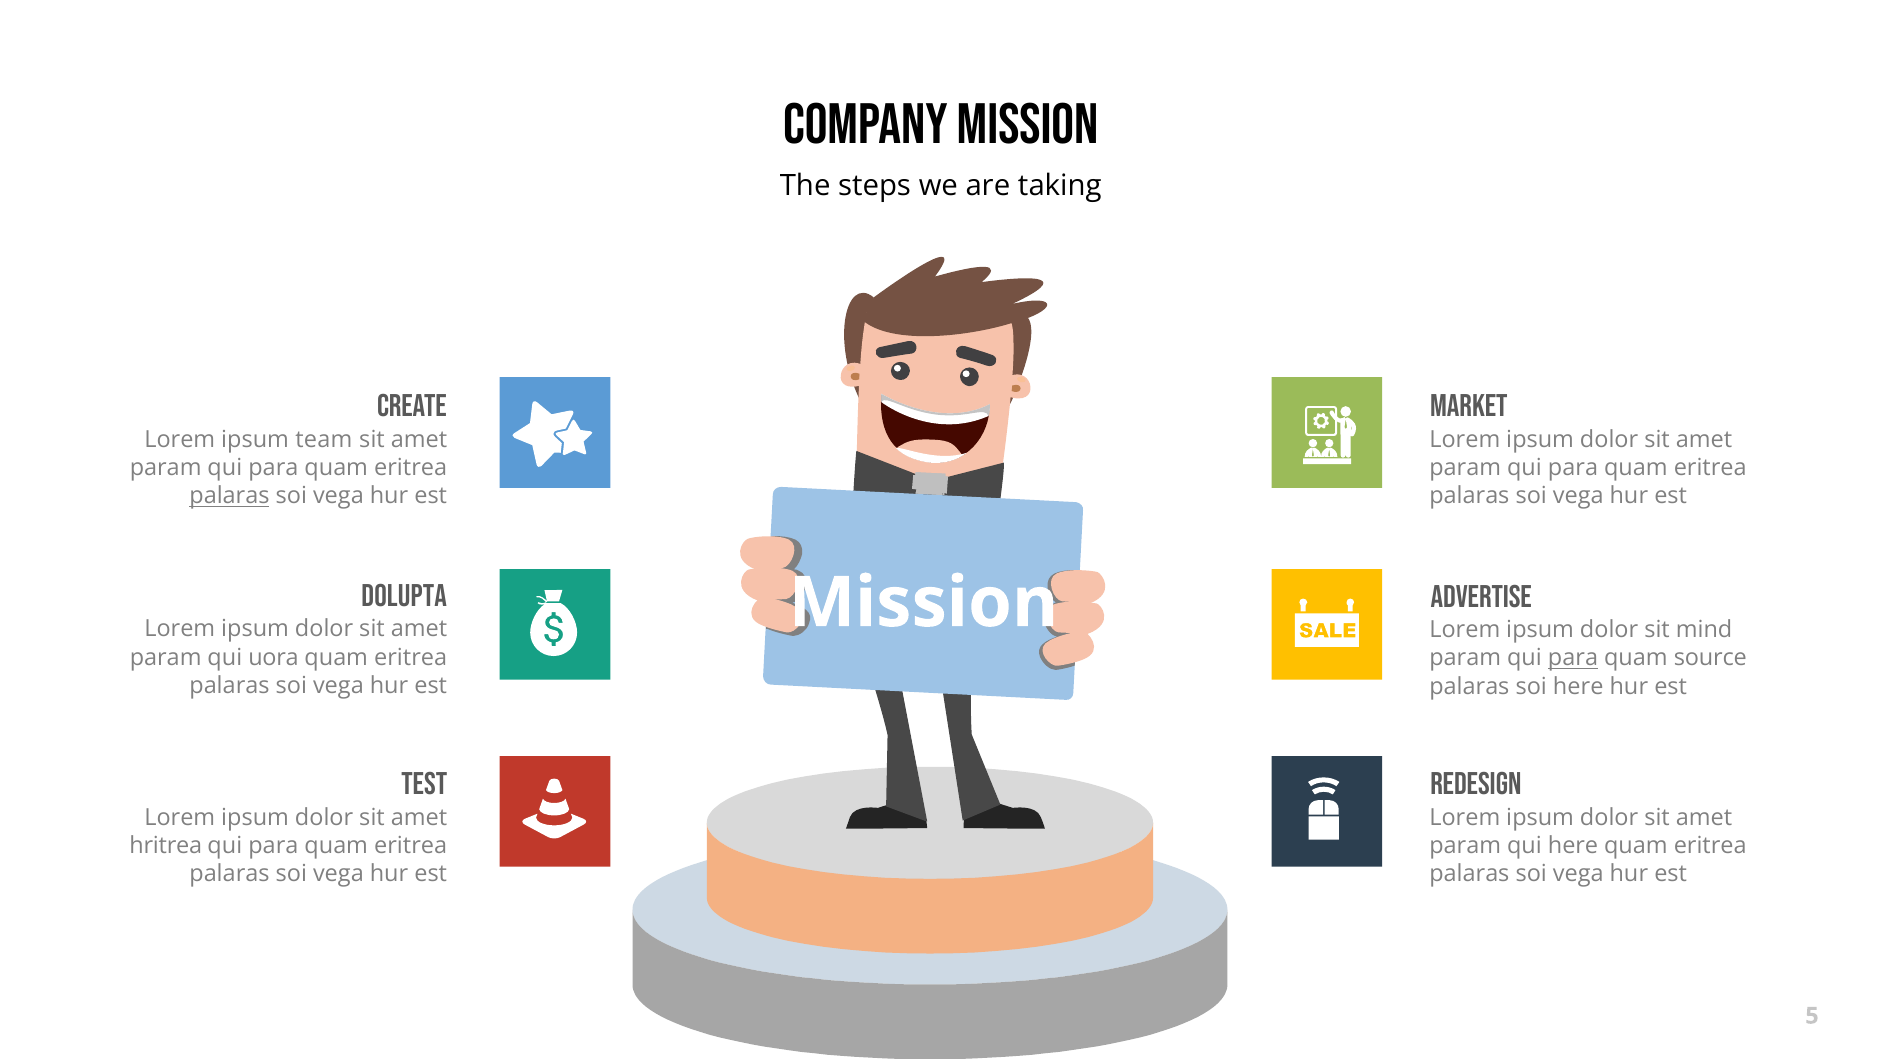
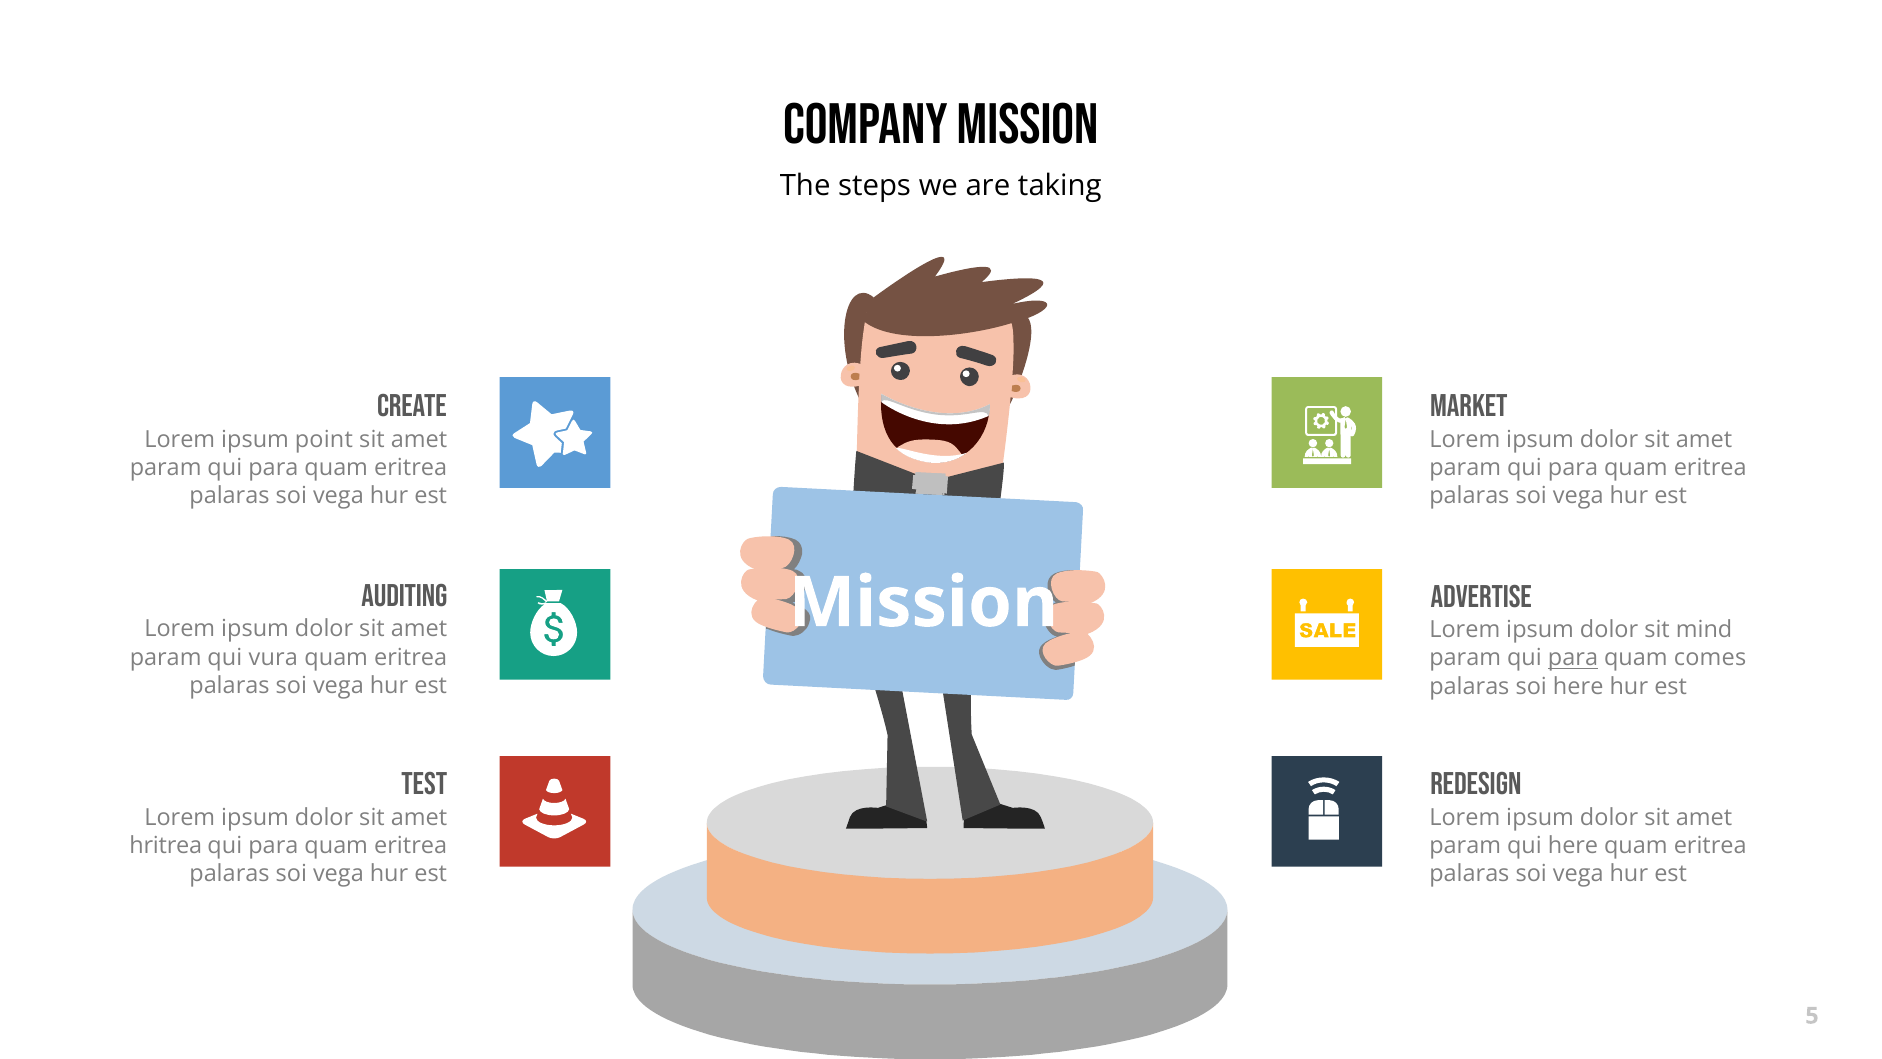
team: team -> point (324, 440)
palaras underline: present -> none (229, 496)
Dolupta: Dolupta -> Auditing (404, 596)
uora: uora -> vura (273, 657)
source: source -> comes (1710, 658)
